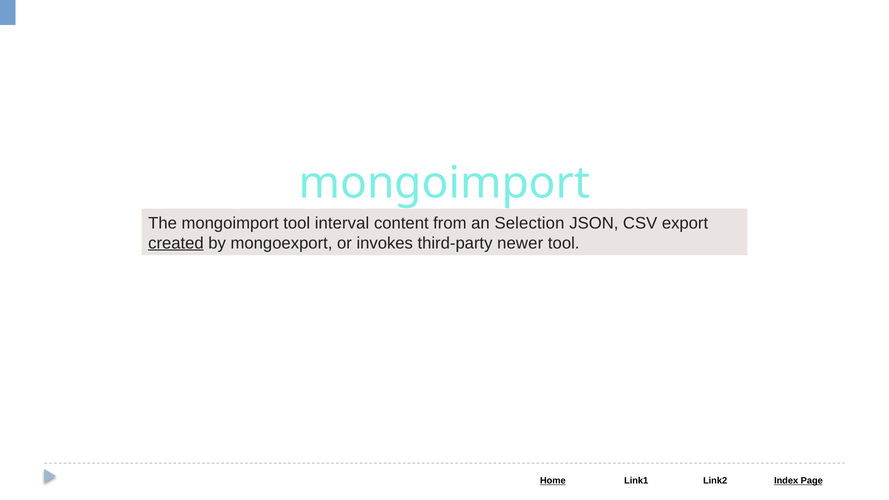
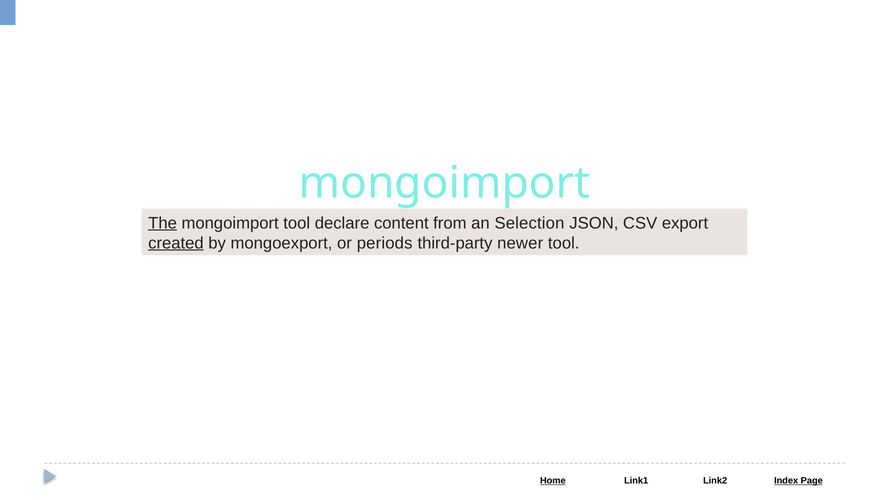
The underline: none -> present (163, 223)
interval: interval -> declare (342, 223)
invokes: invokes -> periods (385, 243)
